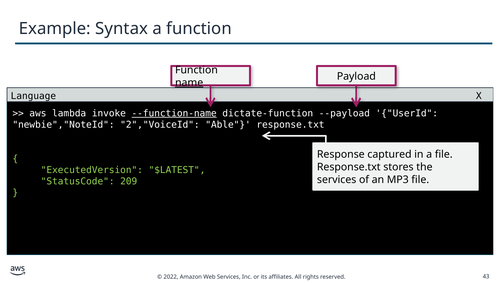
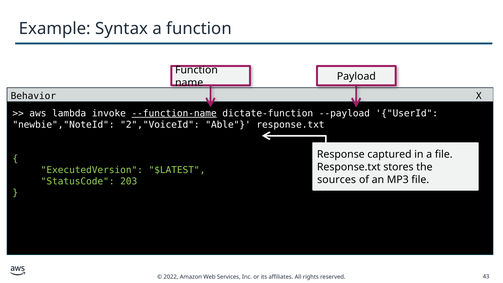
name underline: present -> none (189, 83)
Language: Language -> Behavior (33, 96)
services: services -> sources (337, 180)
209: 209 -> 203 (129, 181)
